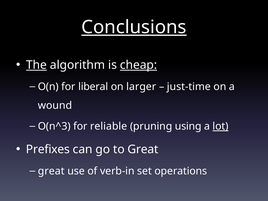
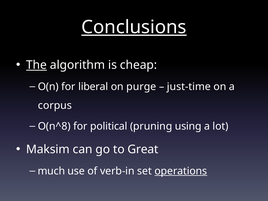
cheap underline: present -> none (139, 65)
larger: larger -> purge (141, 87)
wound: wound -> corpus (55, 105)
O(n^3: O(n^3 -> O(n^8 (54, 126)
reliable: reliable -> political (109, 126)
lot underline: present -> none (220, 126)
Prefixes: Prefixes -> Maksim (48, 149)
great: great -> much (51, 171)
operations underline: none -> present (181, 171)
